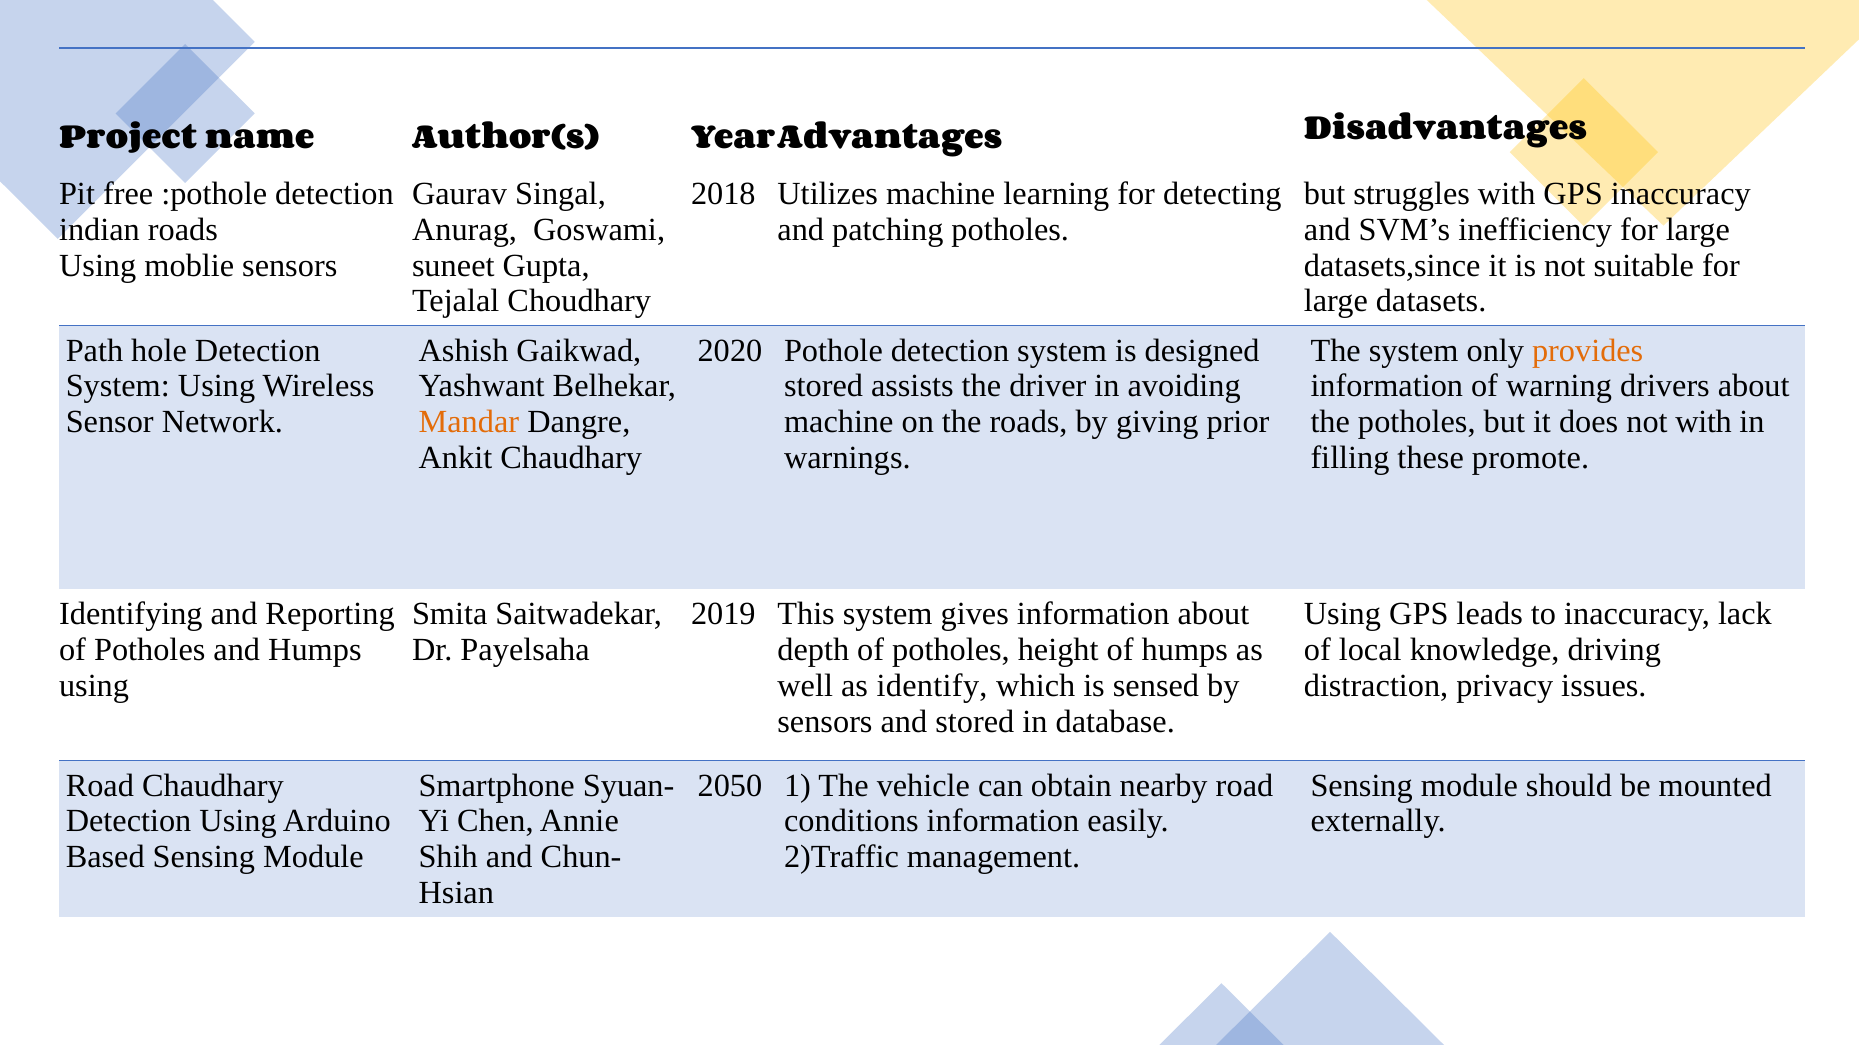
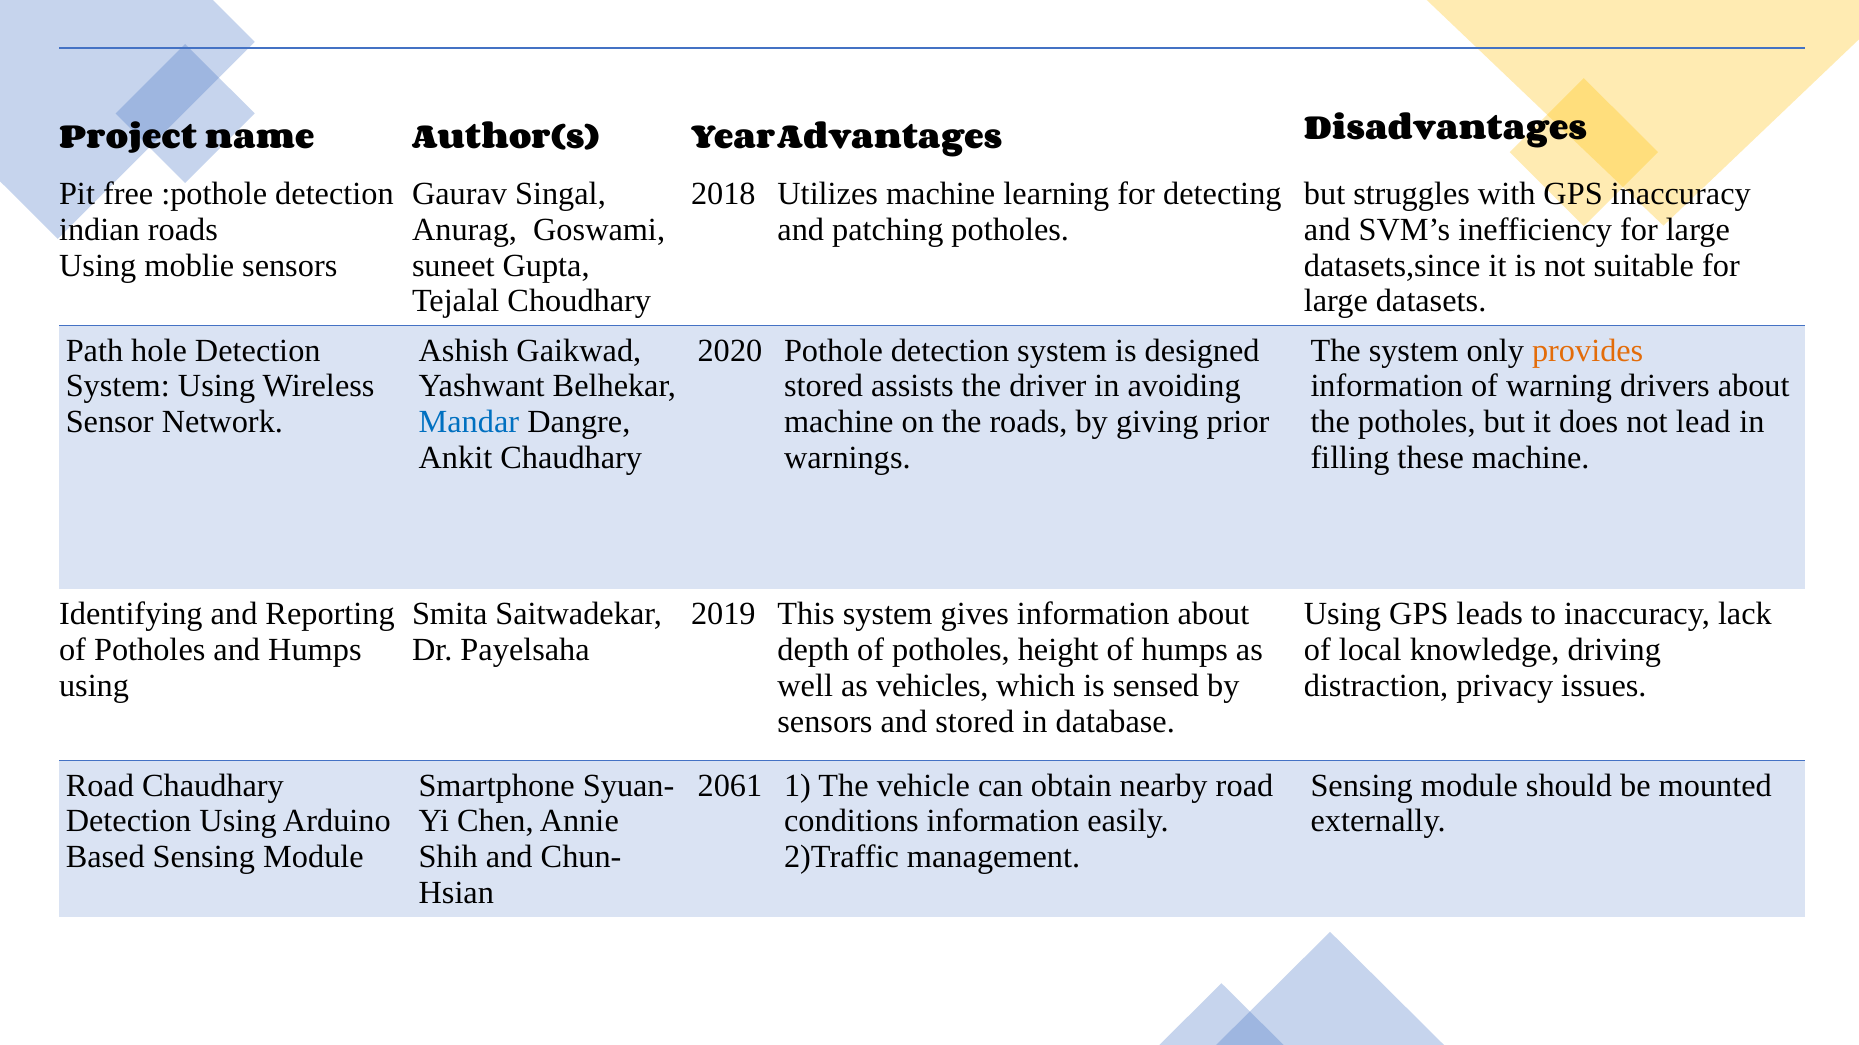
Mandar colour: orange -> blue (469, 422)
not with: with -> lead (1703, 422)
these promote: promote -> machine (1531, 458)
identify: identify -> vehicles (932, 686)
2050: 2050 -> 2061 (730, 786)
